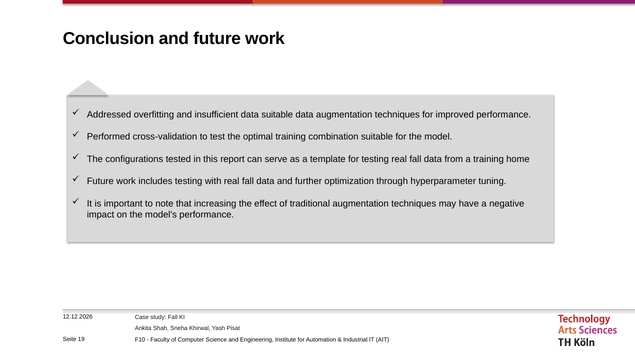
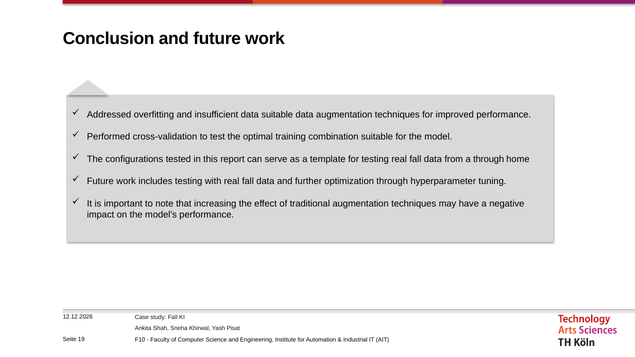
a training: training -> through (489, 159)
